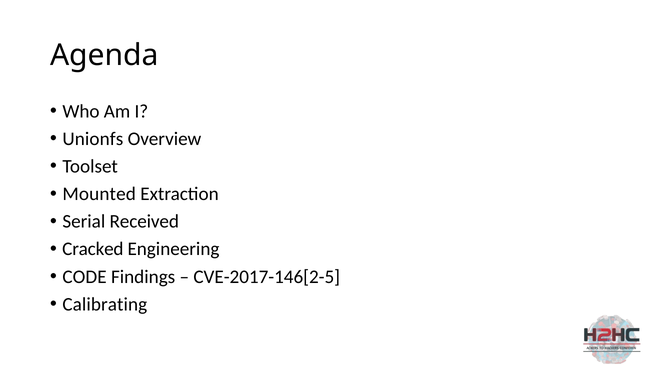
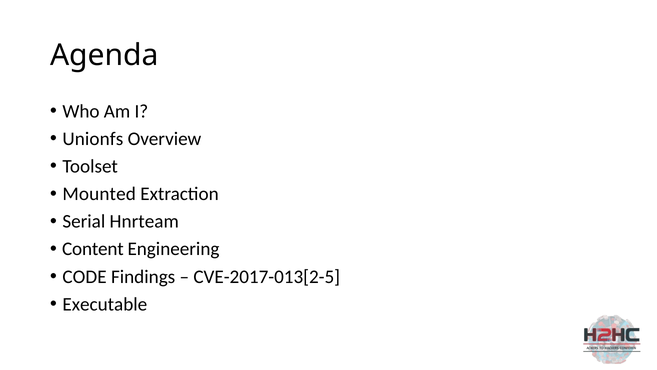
Received: Received -> Hnrteam (144, 221)
Cracked: Cracked -> Content (93, 249)
CVE-2017-146[2-5: CVE-2017-146[2-5 -> CVE-2017-013[2-5 (267, 276)
Calibrating: Calibrating -> Executable (105, 304)
